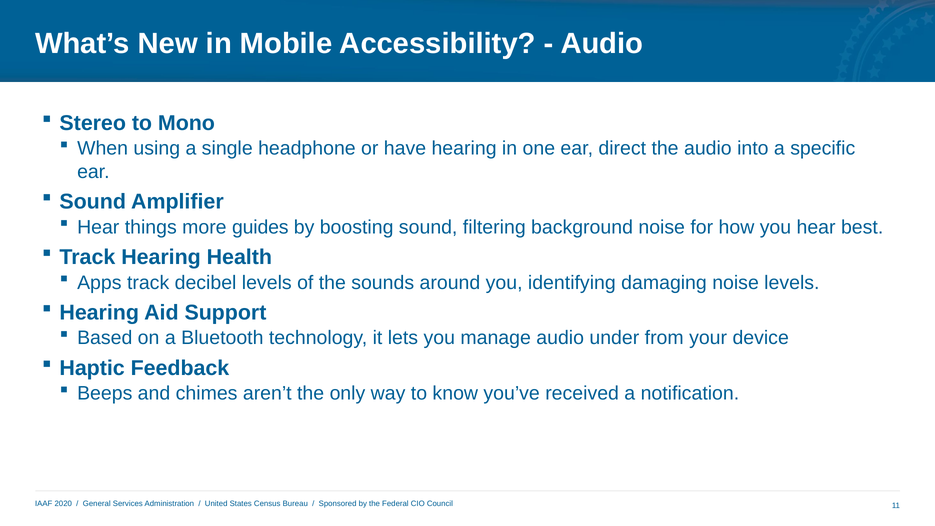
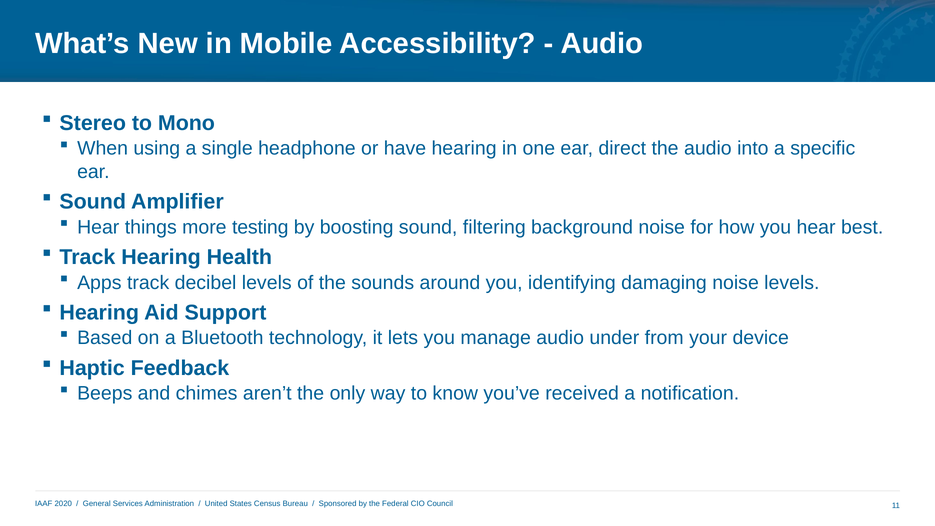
guides: guides -> testing (260, 227)
